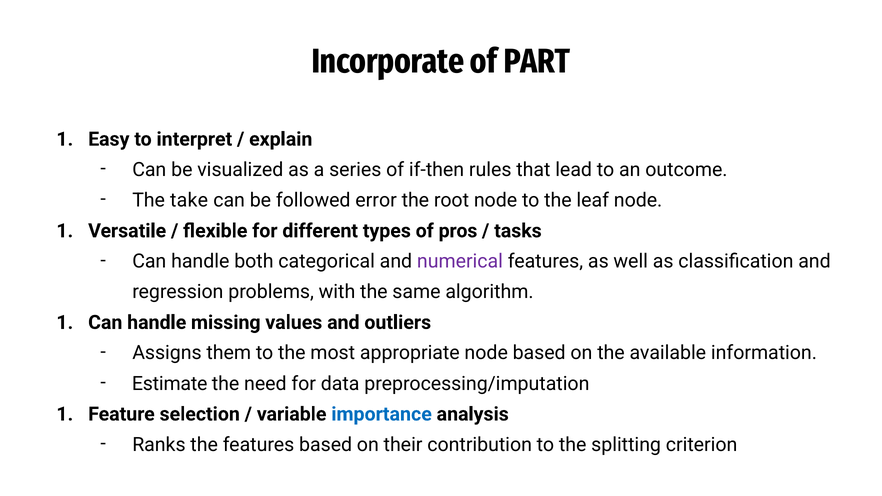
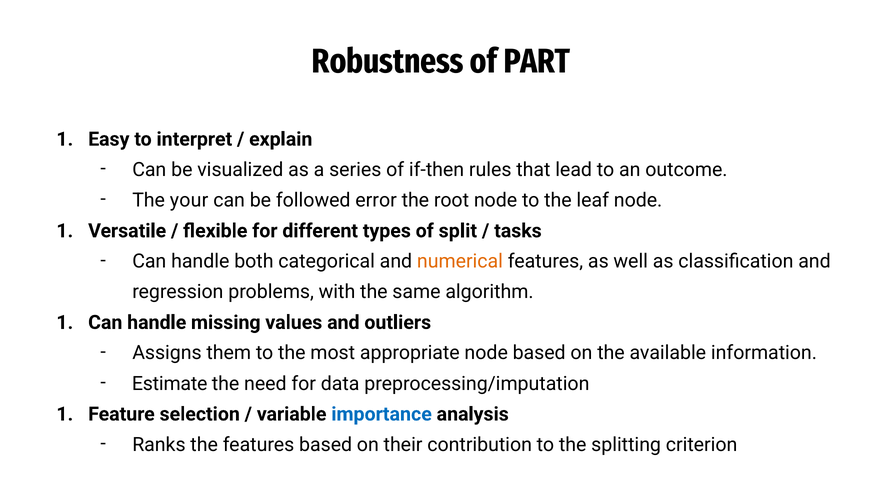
Incorporate: Incorporate -> Robustness (388, 61)
take: take -> your (189, 200)
pros: pros -> split (458, 231)
numerical colour: purple -> orange (460, 261)
